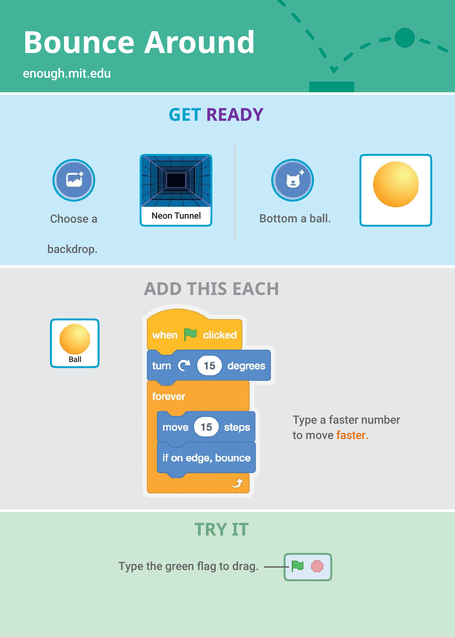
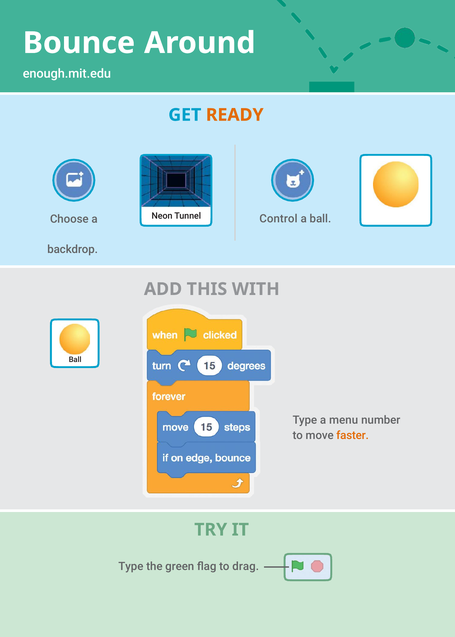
READY colour: purple -> orange (235, 115)
Bottom: Bottom -> Control (278, 219)
EACH: EACH -> WITH (256, 289)
a faster: faster -> menu (344, 420)
